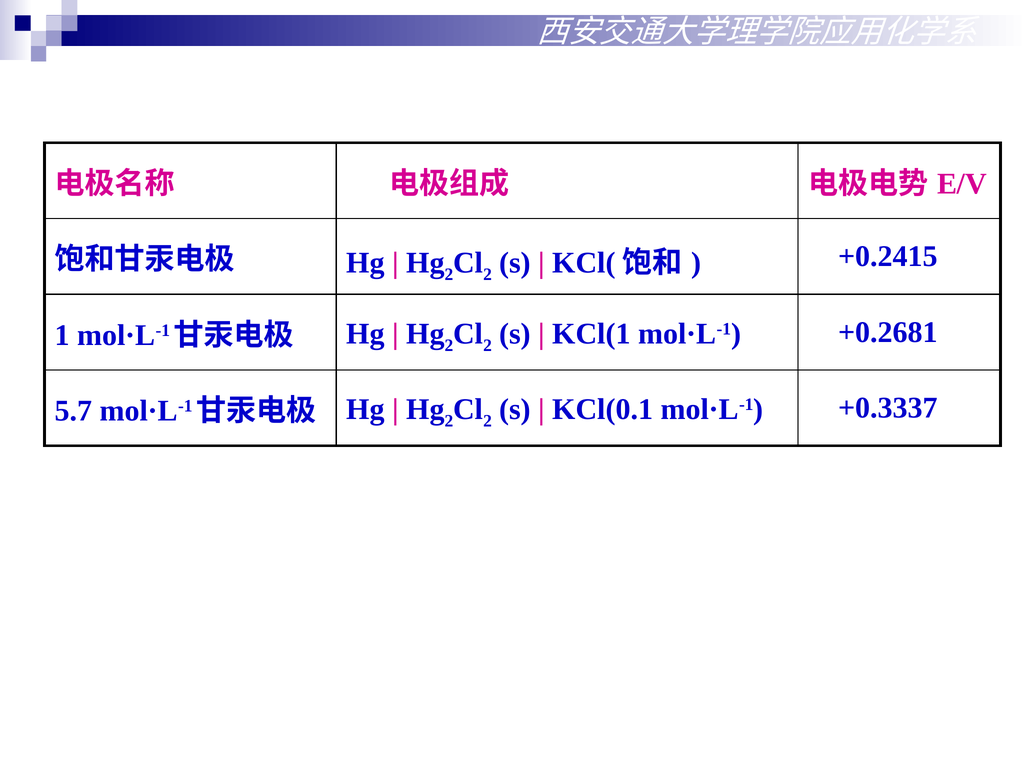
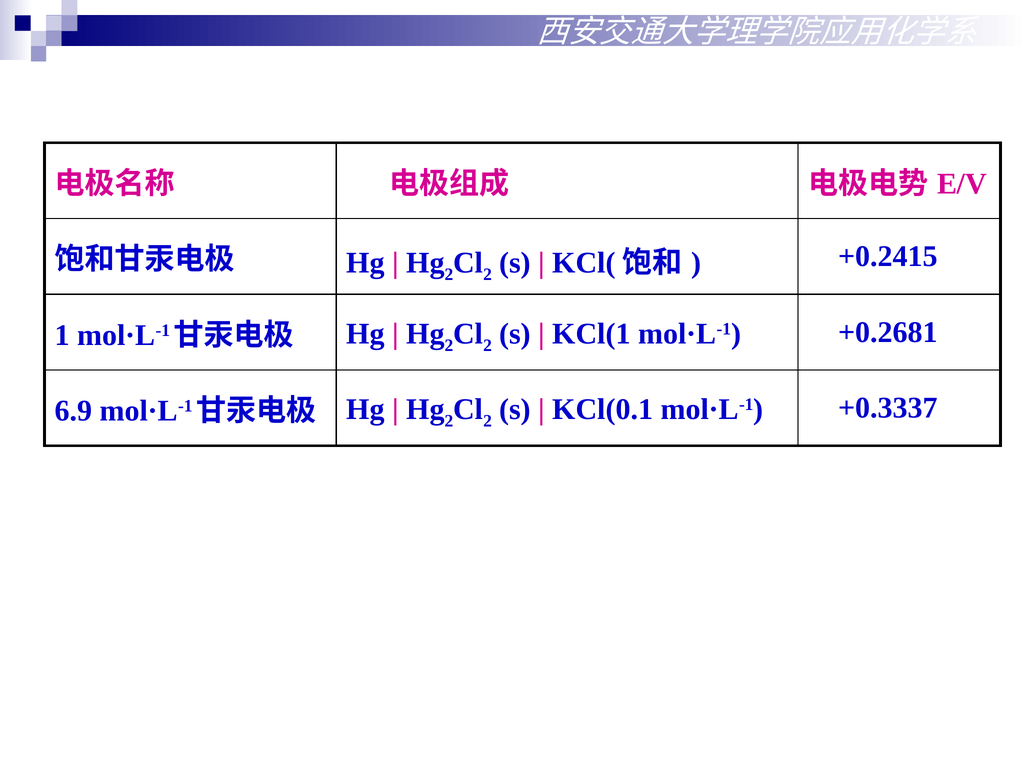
5.7: 5.7 -> 6.9 (74, 411)
